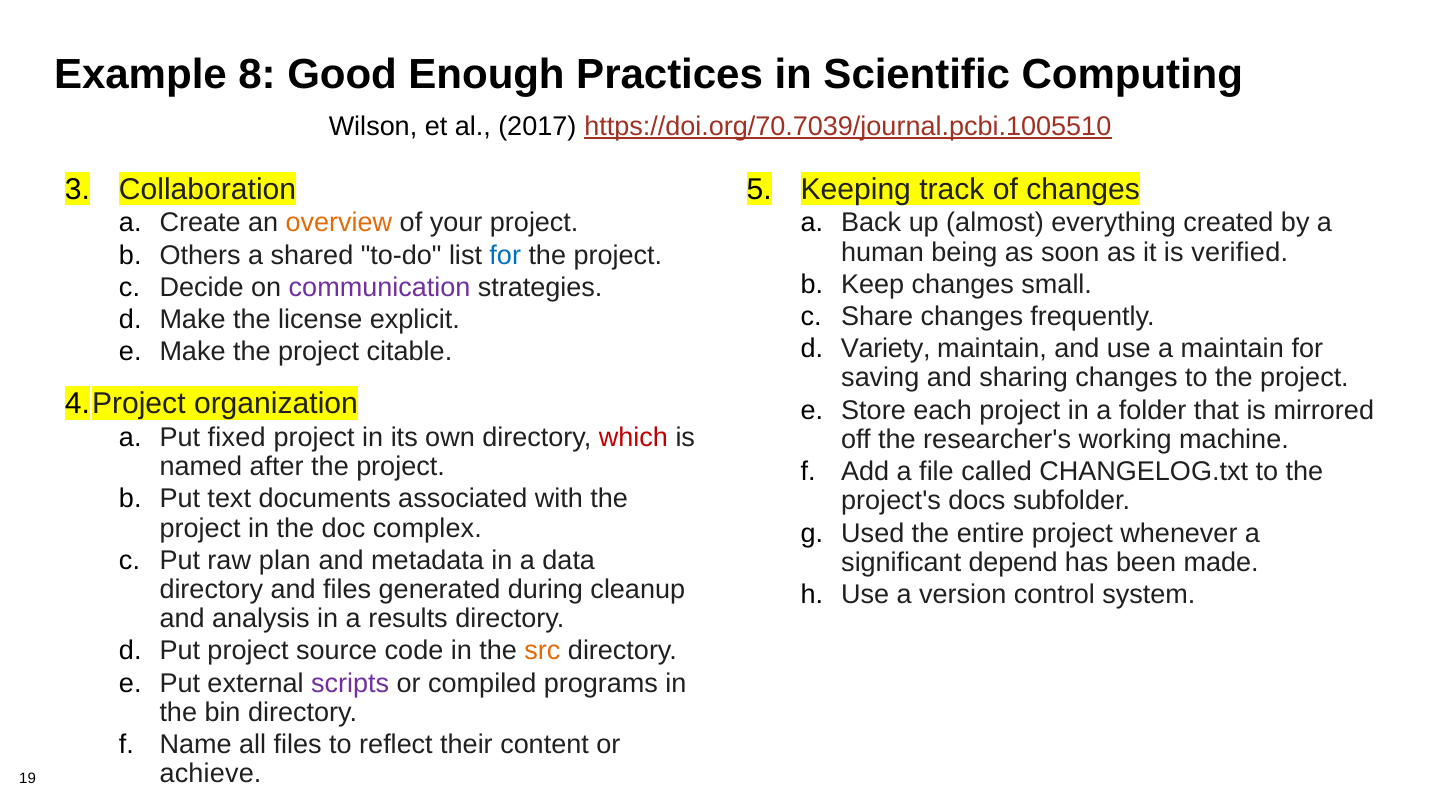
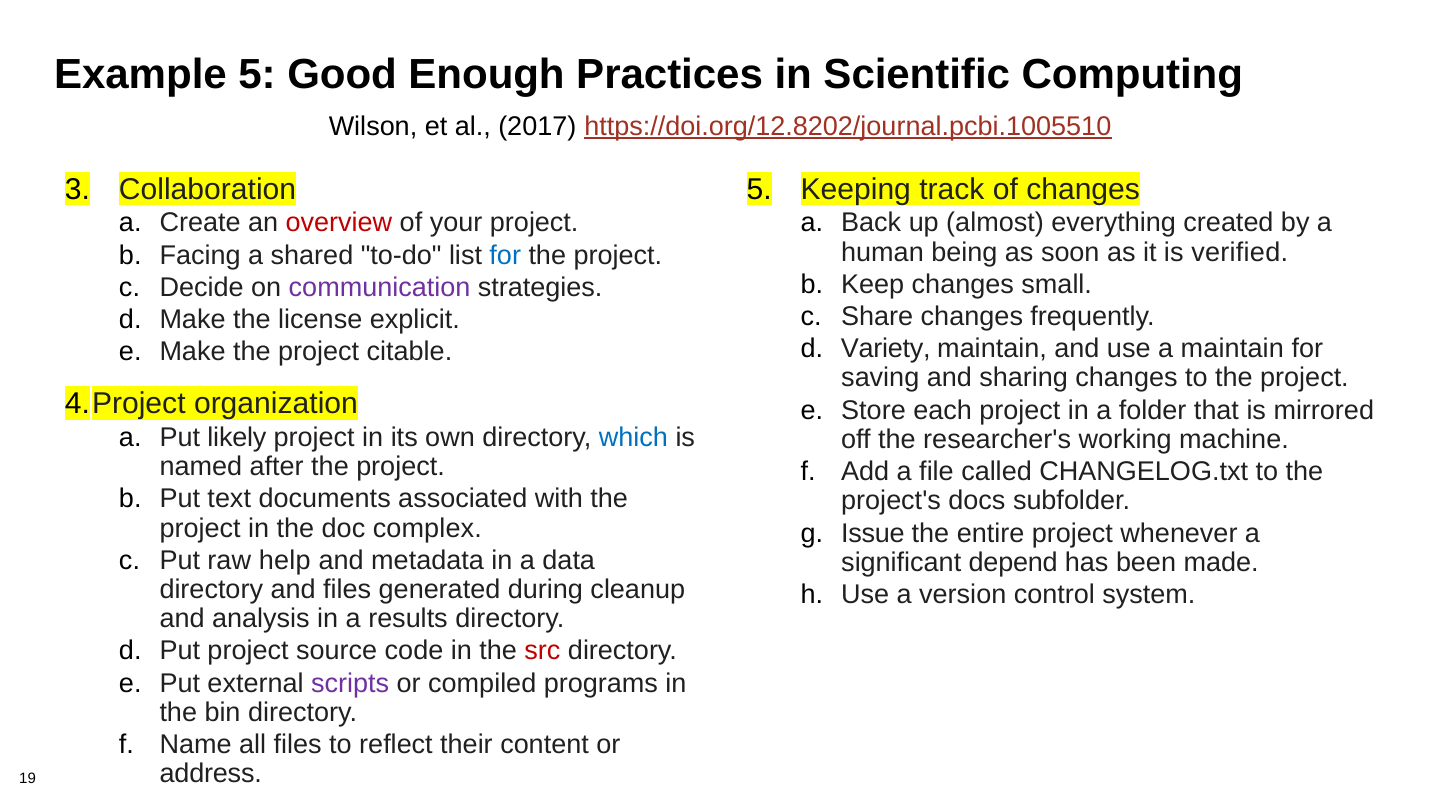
Example 8: 8 -> 5 (257, 75)
https://doi.org/70.7039/journal.pcbi.1005510: https://doi.org/70.7039/journal.pcbi.1005510 -> https://doi.org/12.8202/journal.pcbi.1005510 (848, 126)
overview colour: orange -> red (339, 223)
Others: Others -> Facing (200, 255)
fixed: fixed -> likely (237, 438)
which colour: red -> blue (633, 438)
Used: Used -> Issue (873, 533)
plan: plan -> help (285, 561)
src colour: orange -> red (542, 651)
achieve: achieve -> address (211, 774)
